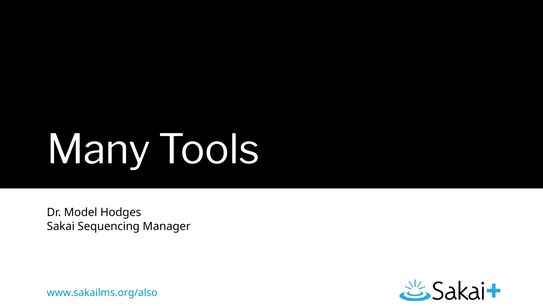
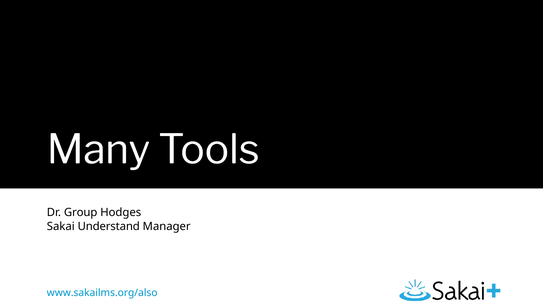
Model: Model -> Group (81, 212)
Sequencing: Sequencing -> Understand (109, 226)
